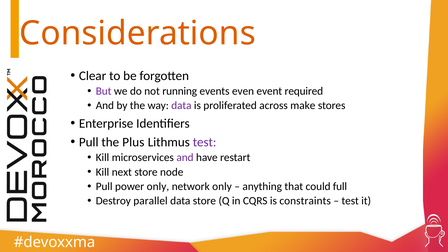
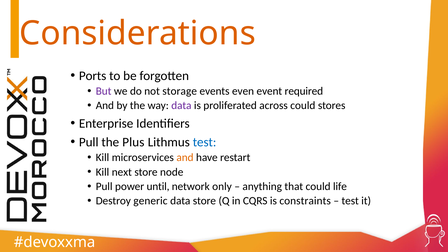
Clear: Clear -> Ports (93, 76)
running: running -> storage (180, 91)
across make: make -> could (303, 106)
test colour: purple -> blue (205, 142)
and colour: purple -> orange (185, 158)
power only: only -> until (158, 186)
full: full -> life (340, 186)
parallel: parallel -> generic (150, 201)
